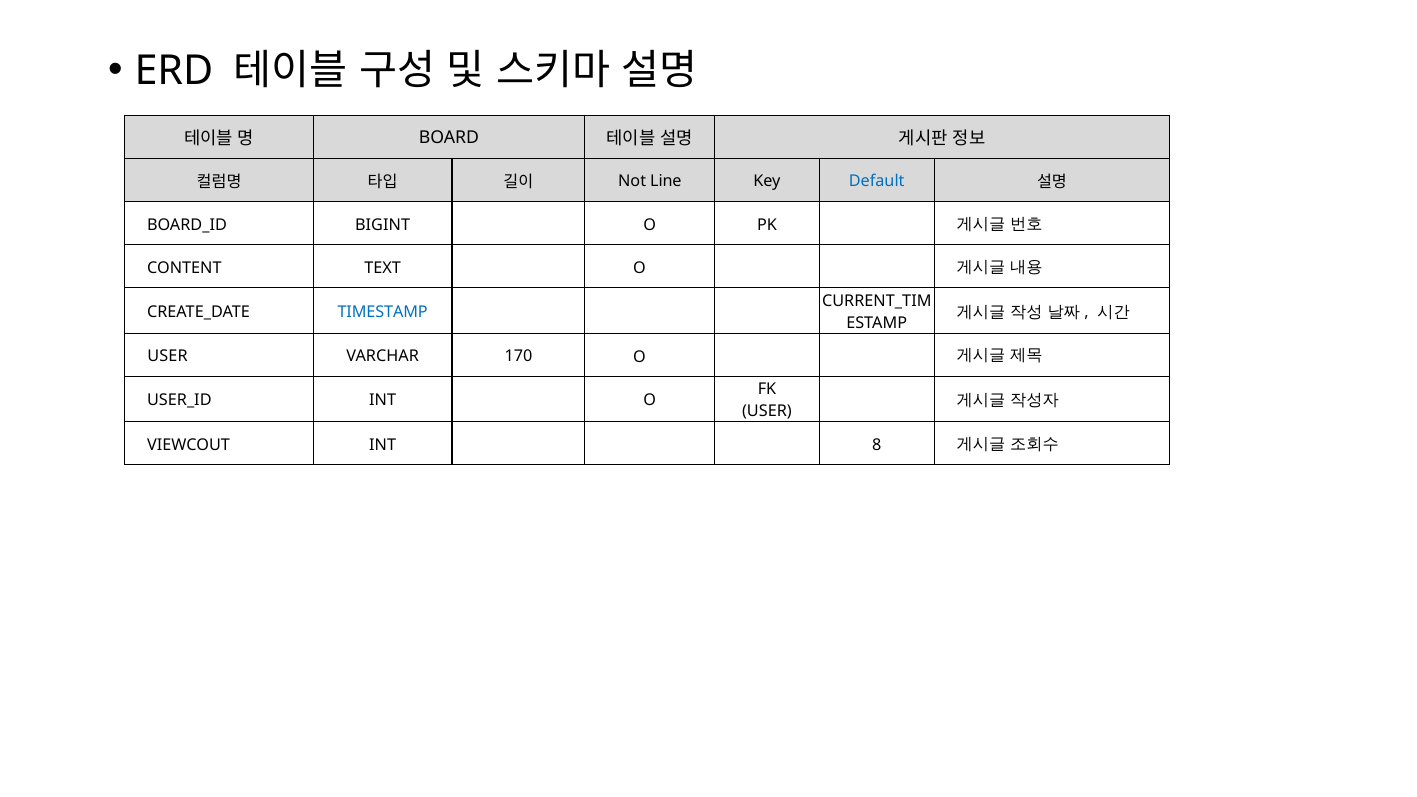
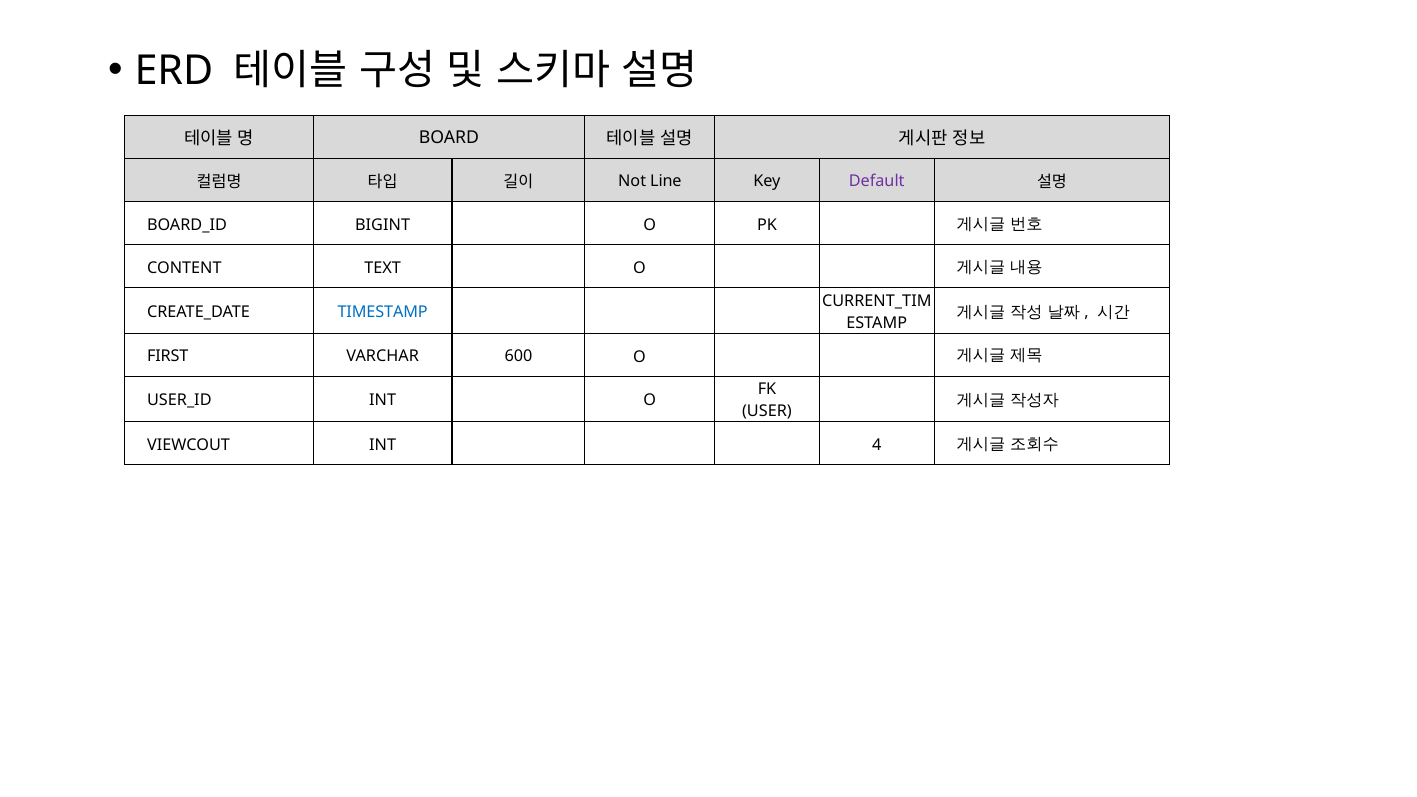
Default colour: blue -> purple (877, 182)
USER: USER -> FIRST (168, 356)
170: 170 -> 600 (518, 356)
8: 8 -> 4 (877, 445)
